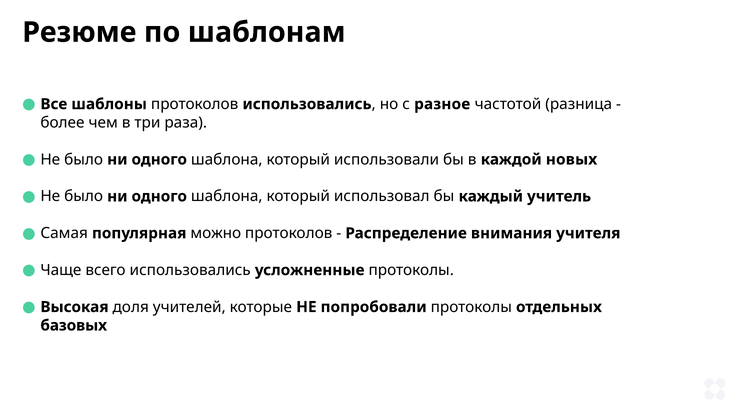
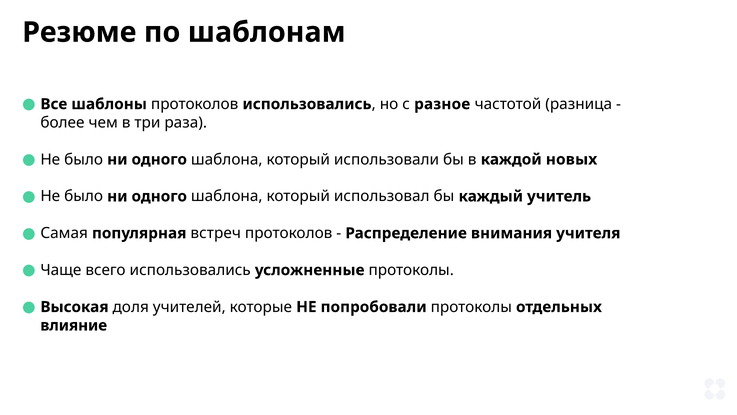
можно: можно -> встреч (216, 233)
базовых: базовых -> влияние (74, 325)
